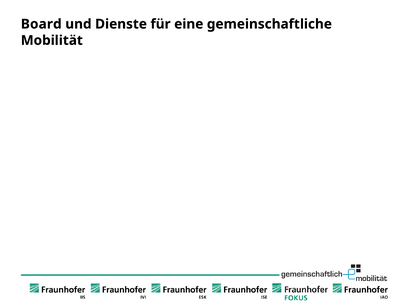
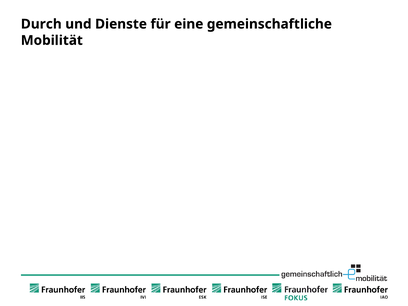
Board: Board -> Durch (41, 24)
